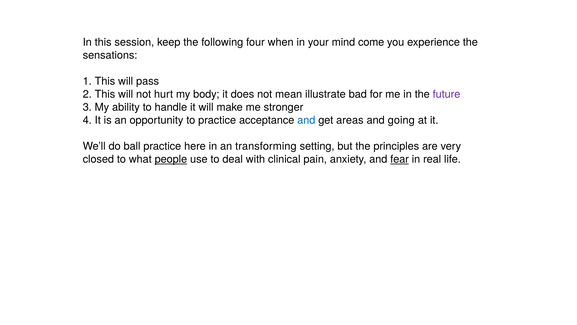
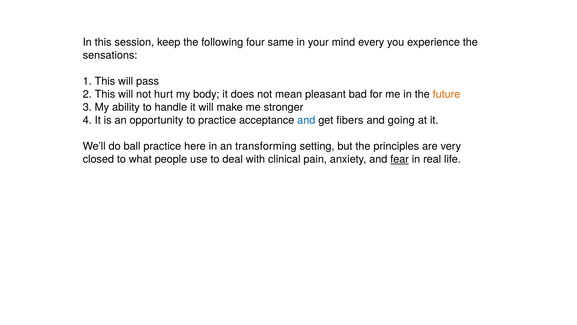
when: when -> same (281, 42)
come: come -> every (371, 42)
illustrate: illustrate -> pleasant (325, 94)
future colour: purple -> orange (447, 94)
areas: areas -> fibers (350, 120)
people underline: present -> none (171, 159)
